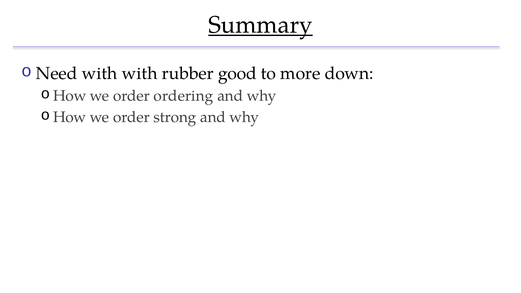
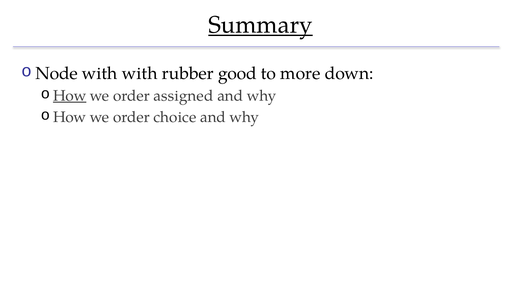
Need: Need -> Node (57, 73)
How underline: none -> present (70, 96)
ordering: ordering -> assigned (183, 96)
strong: strong -> choice (175, 117)
